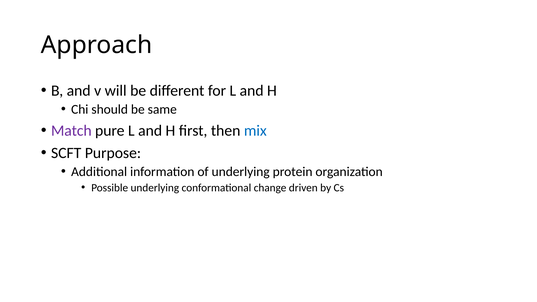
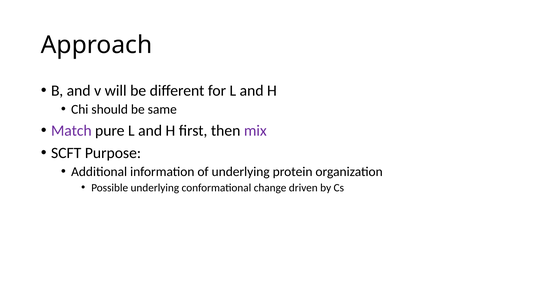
mix colour: blue -> purple (255, 131)
